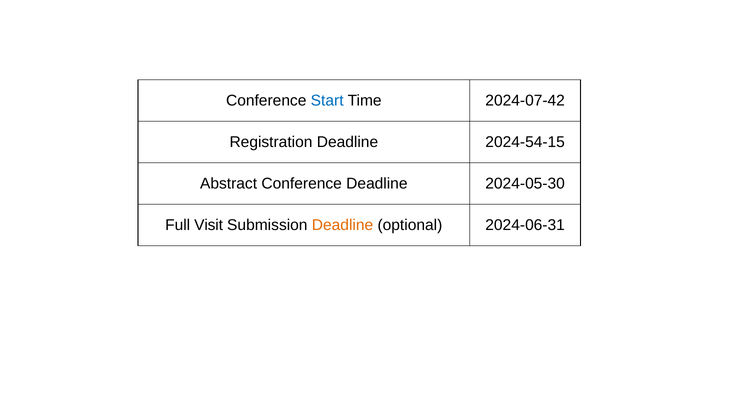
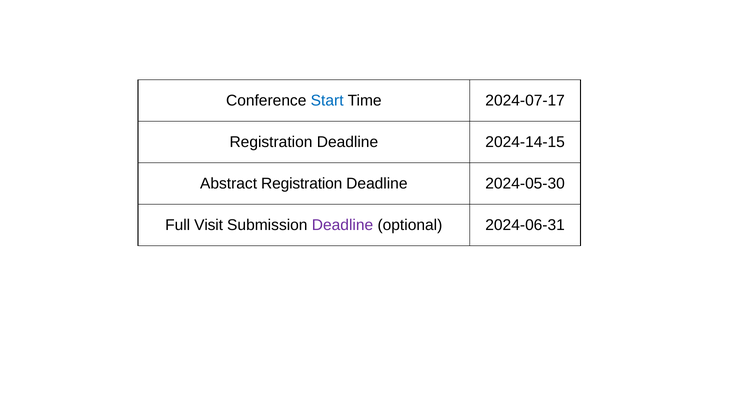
2024-07-42: 2024-07-42 -> 2024-07-17 (525, 101)
2024-54-15: 2024-54-15 -> 2024-14-15 (525, 142)
Abstract Conference: Conference -> Registration (302, 184)
Deadline colour: orange -> purple (343, 225)
